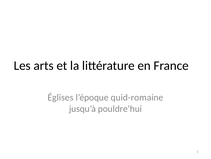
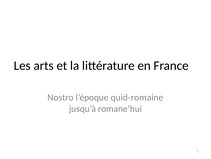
Églises: Églises -> Nostro (61, 97)
pouldre’hui: pouldre’hui -> romane’hui (120, 108)
